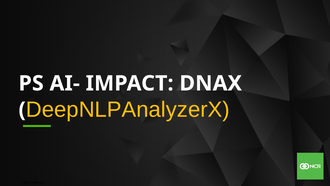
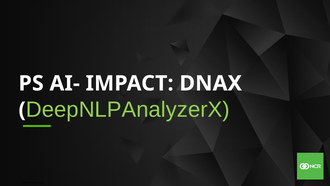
DeepNLPAnalyzerX colour: yellow -> light green (128, 109)
